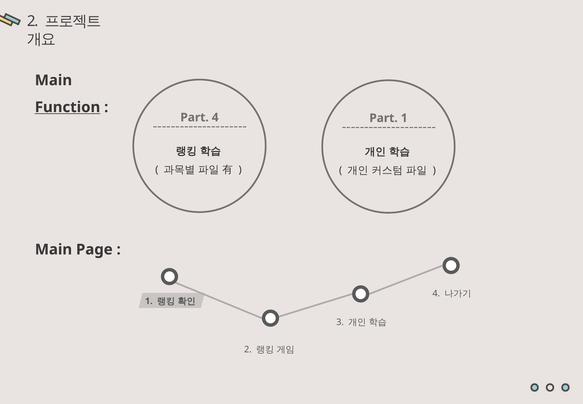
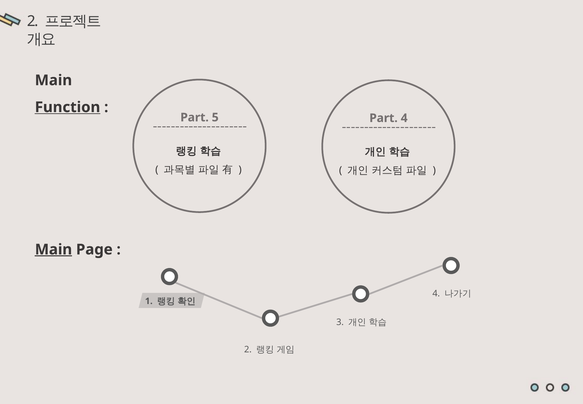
Part 4: 4 -> 5 (215, 117)
Part 1: 1 -> 4 (404, 118)
Main underline: none -> present (53, 249)
